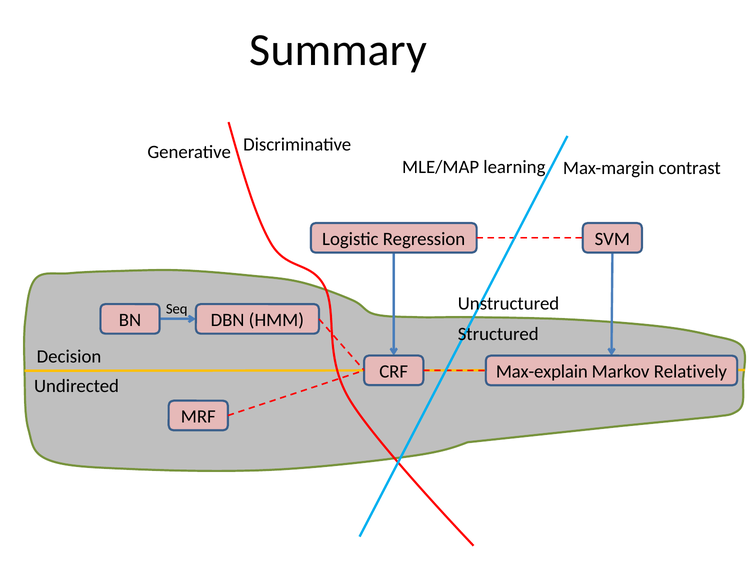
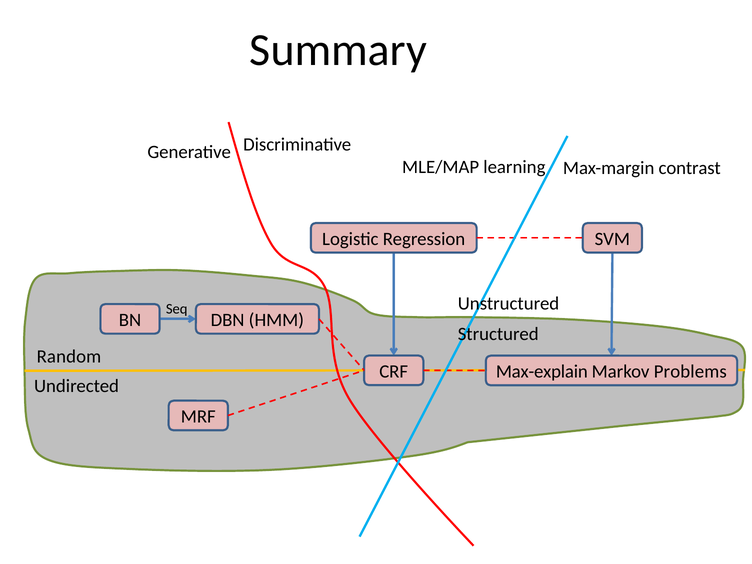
Decision: Decision -> Random (69, 356)
Relatively: Relatively -> Problems (690, 372)
